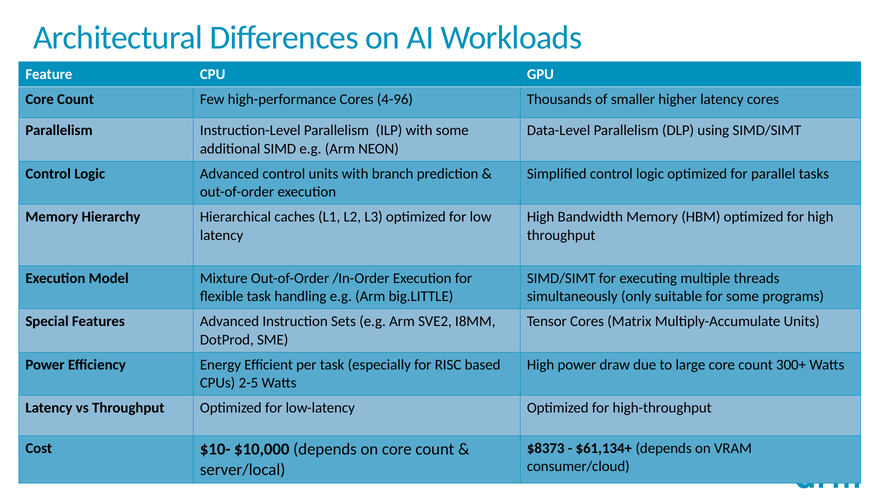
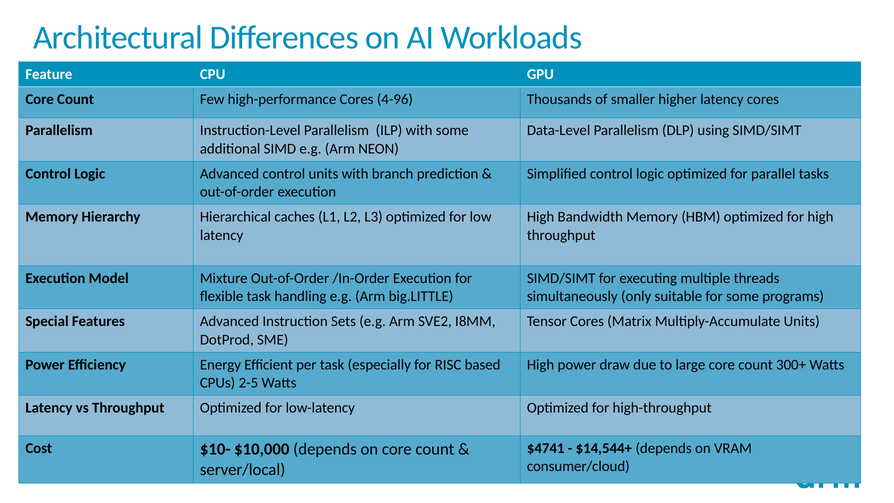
$8373: $8373 -> $4741 (546, 448)
$61,134+: $61,134+ -> $14,544+ (604, 448)
